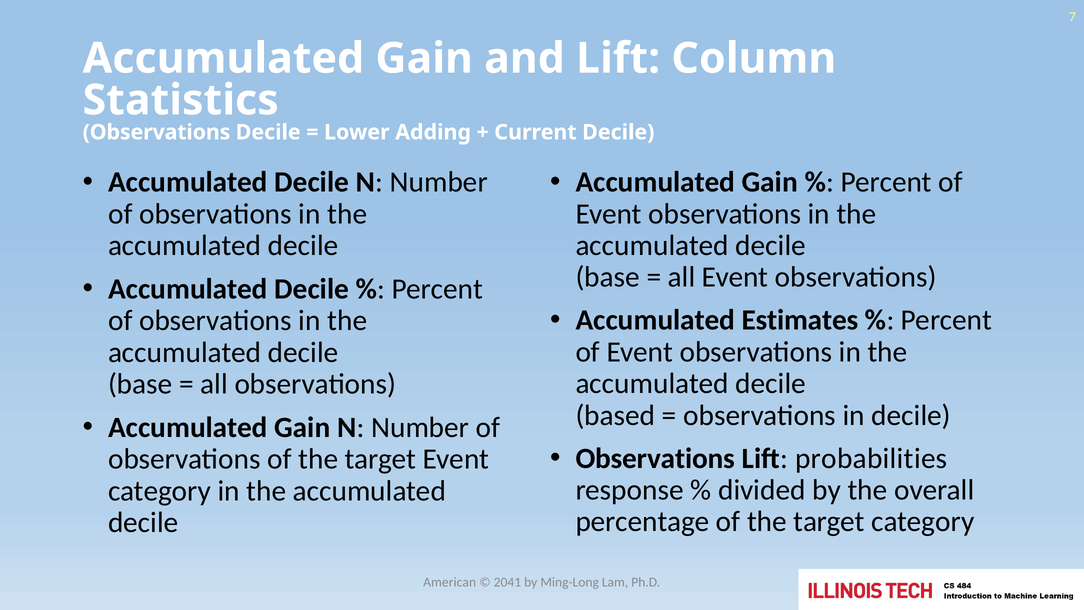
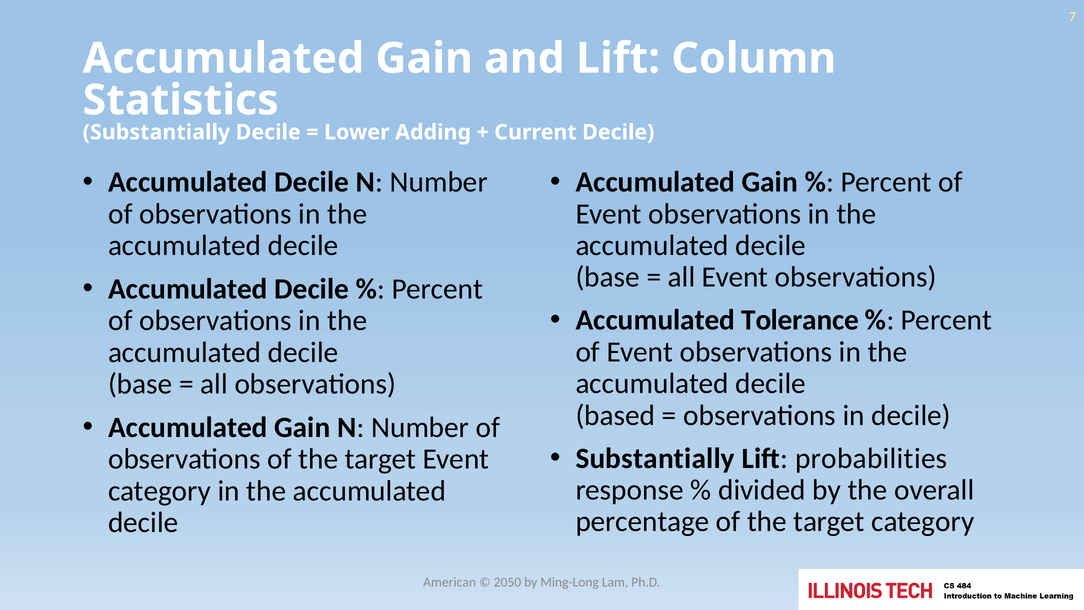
Observations: Observations -> Substantially (156, 132)
Estimates: Estimates -> Tolerance (800, 320)
Observations: Observations -> Substantially (655, 458)
2041: 2041 -> 2050 (507, 582)
